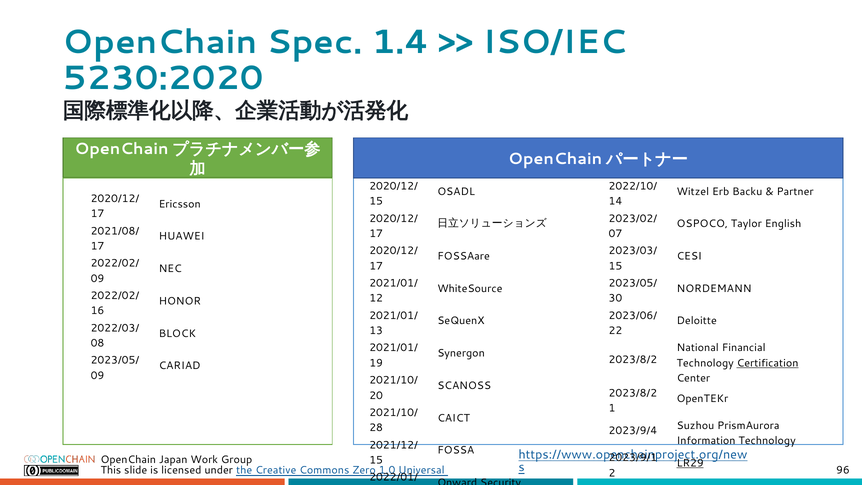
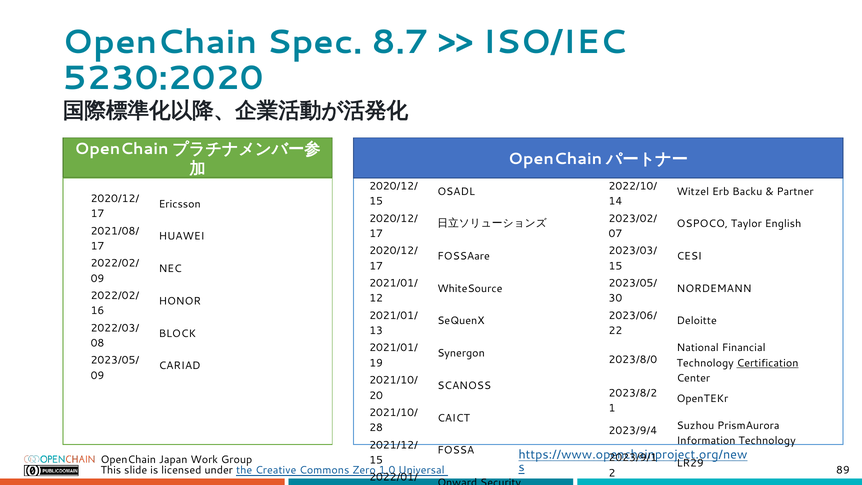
1.4: 1.4 -> 8.7 (400, 42)
2023/8/2: 2023/8/2 -> 2023/8/0 (633, 360)
LR29 underline: present -> none (690, 463)
96: 96 -> 89 (843, 470)
